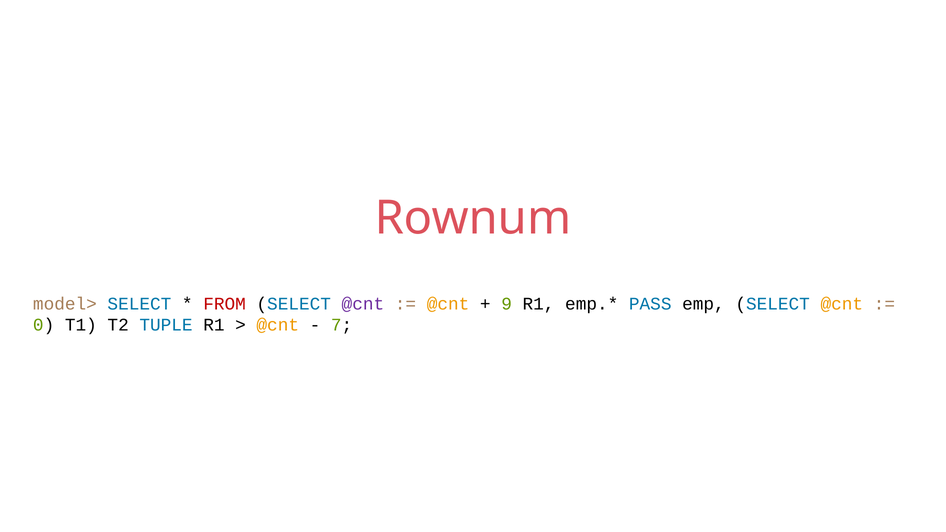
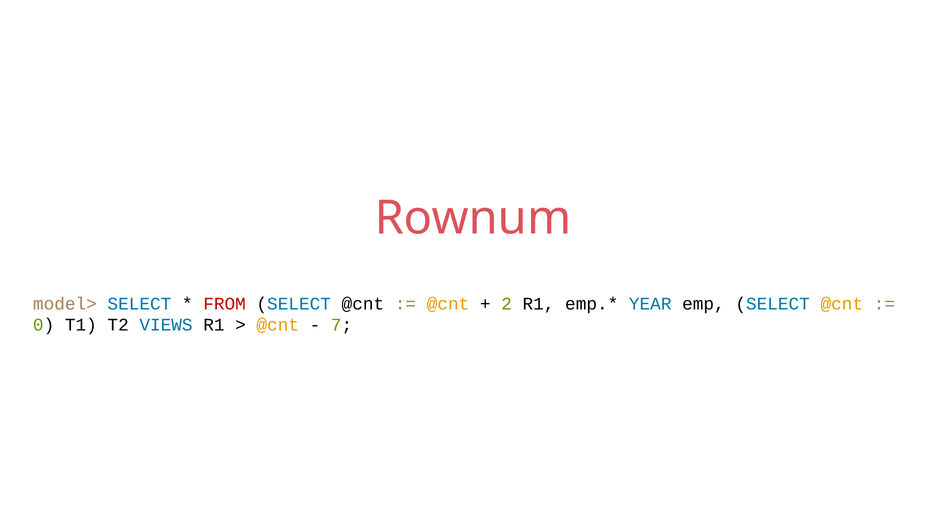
@cnt colour: purple -> black (363, 304)
9: 9 -> 2 (507, 304)
PASS: PASS -> YEAR (650, 304)
TUPLE: TUPLE -> VIEWS (166, 325)
